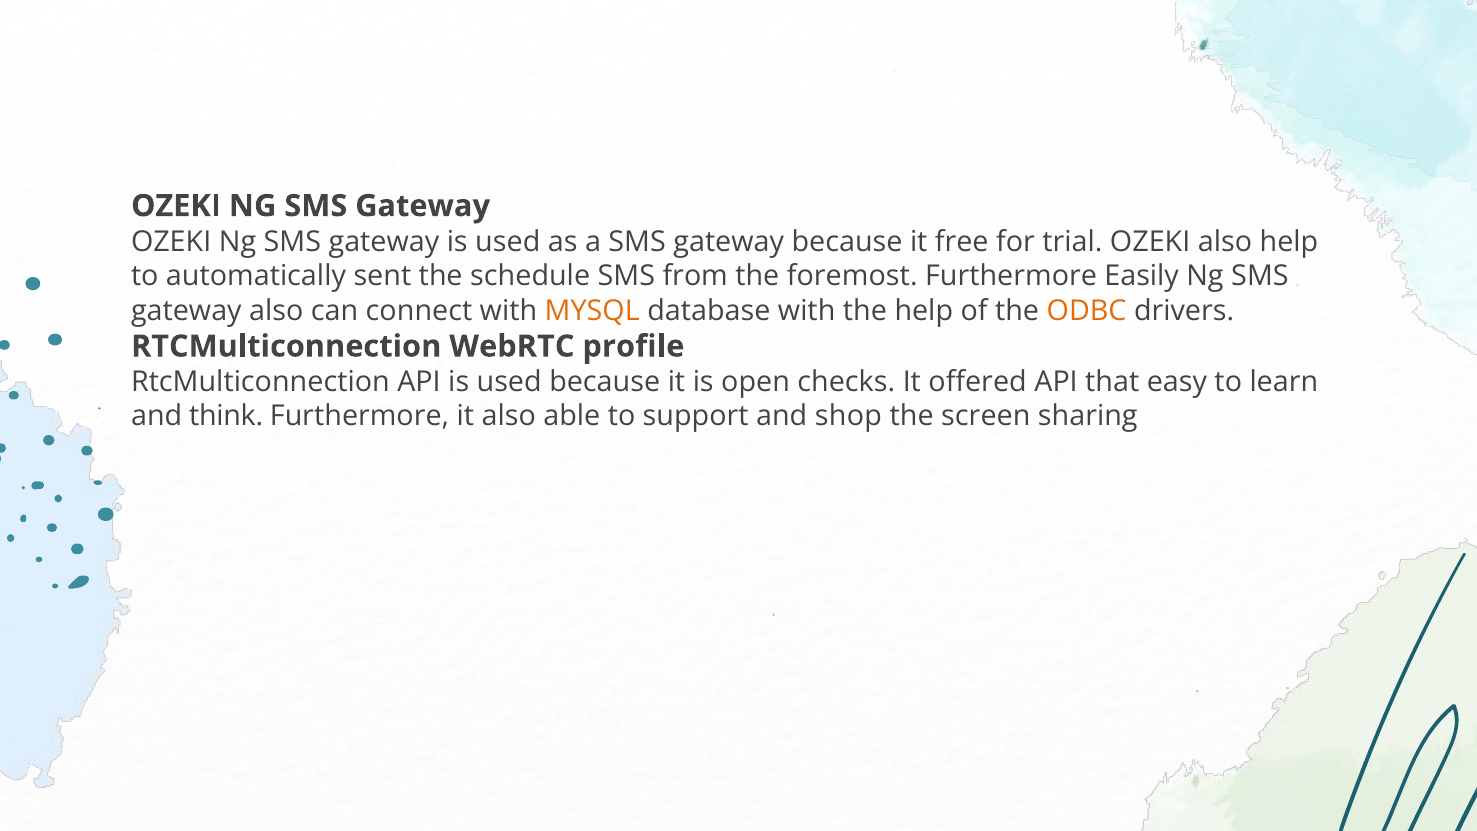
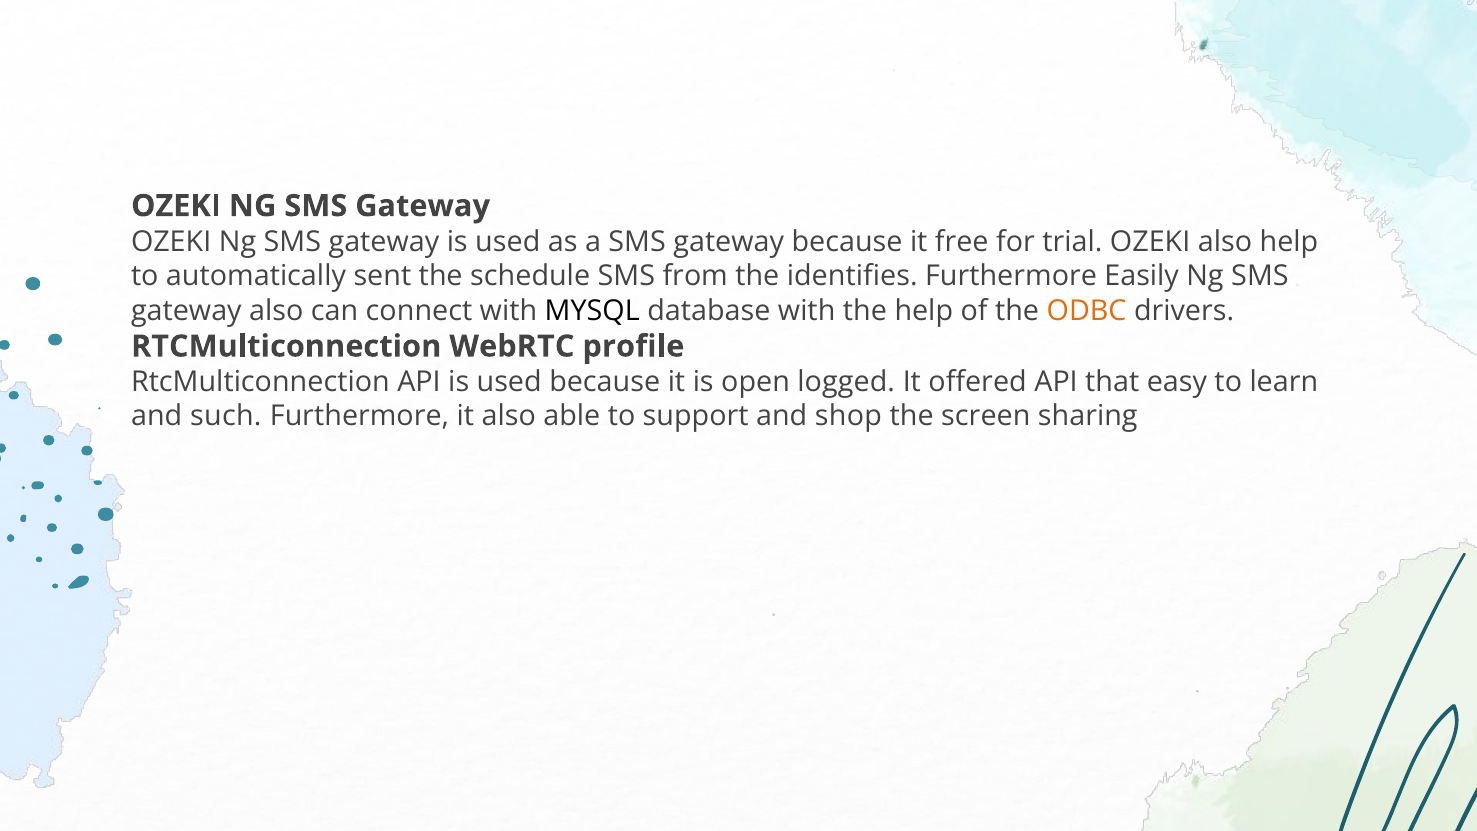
foremost: foremost -> identifies (852, 276)
MYSQL colour: orange -> black (592, 310)
checks: checks -> logged (846, 382)
think: think -> such (226, 416)
